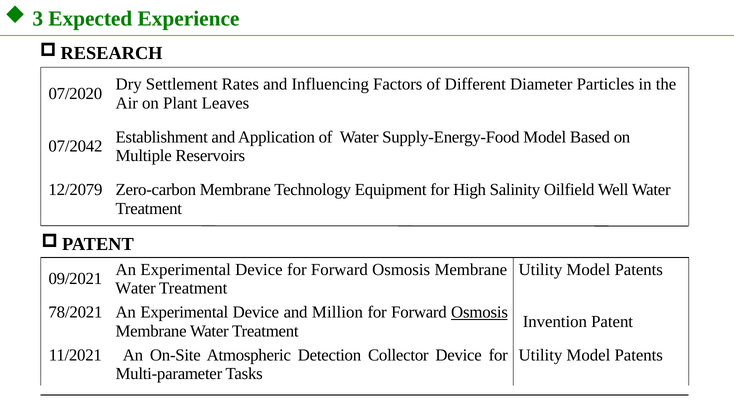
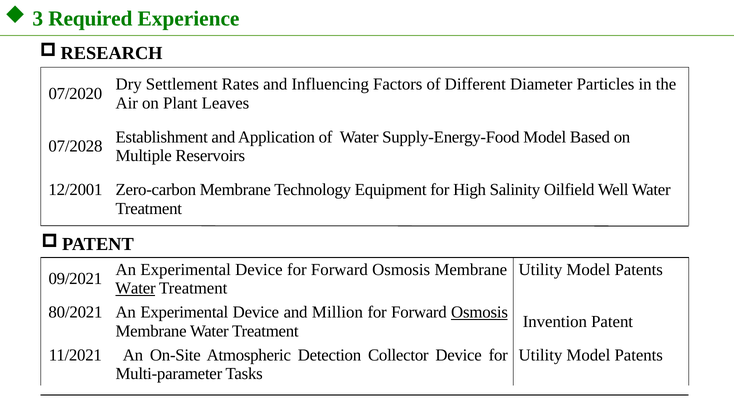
Expected: Expected -> Required (90, 19)
07/2042: 07/2042 -> 07/2028 (75, 146)
12/2079: 12/2079 -> 12/2001 (75, 190)
Water underline: none -> present (135, 288)
78/2021: 78/2021 -> 80/2021 (75, 312)
